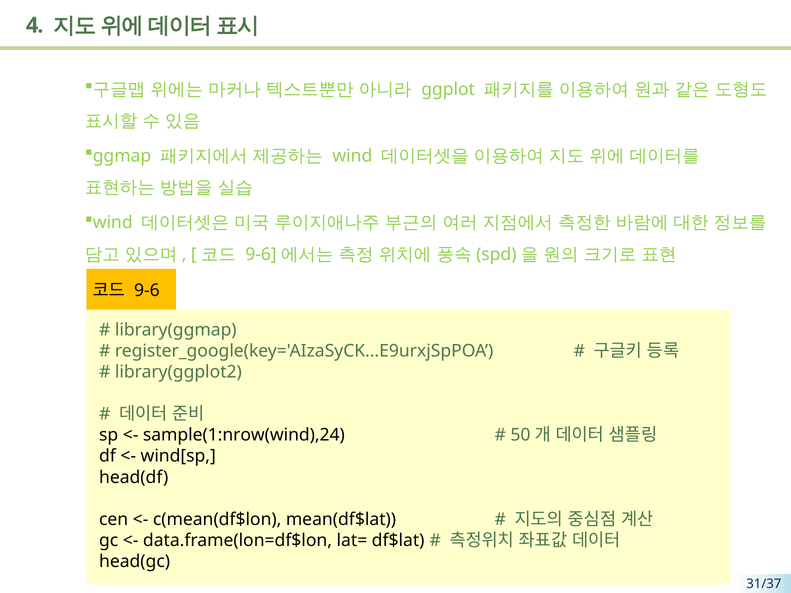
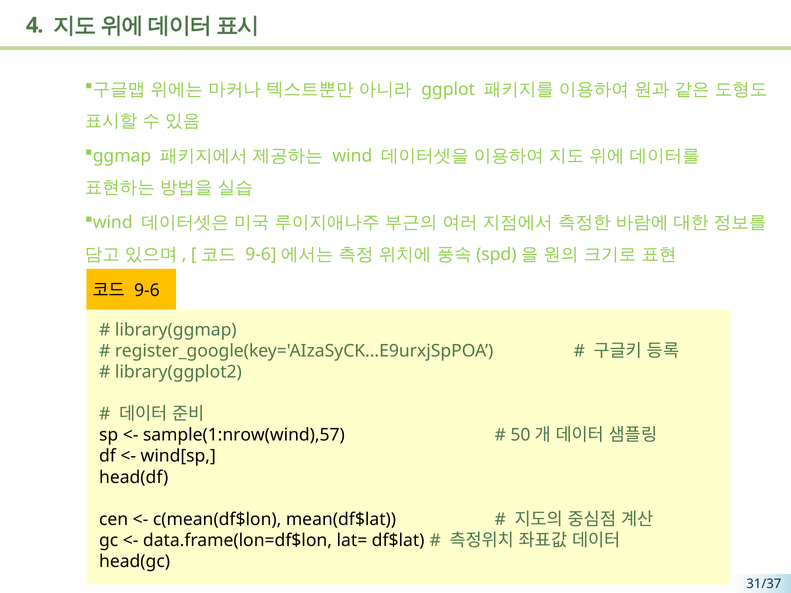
sample(1:nrow(wind),24: sample(1:nrow(wind),24 -> sample(1:nrow(wind),57 (244, 435)
